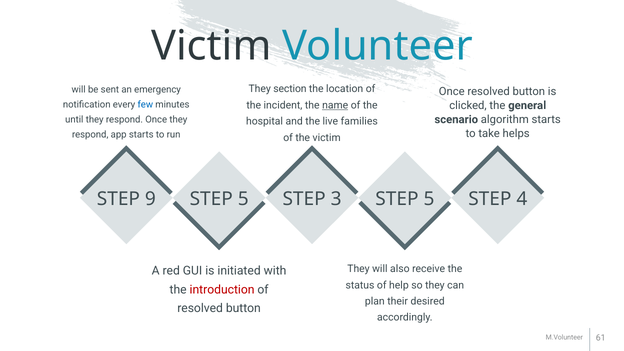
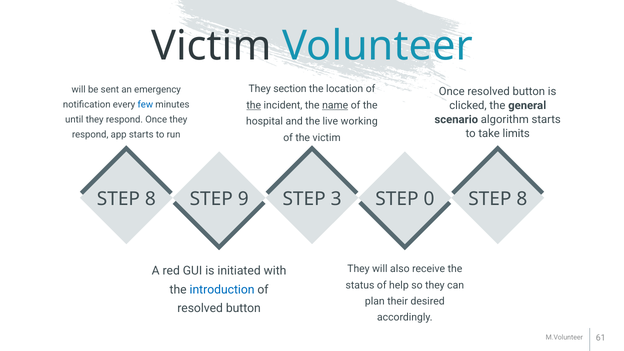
the underline: none -> present (254, 105)
families: families -> working (359, 121)
helps: helps -> limits (516, 133)
9: 9 -> 8 (150, 199)
5: 5 -> 9 (243, 199)
3 STEP 5: 5 -> 0 (429, 199)
4: 4 -> 8 (522, 199)
introduction colour: red -> blue (222, 289)
